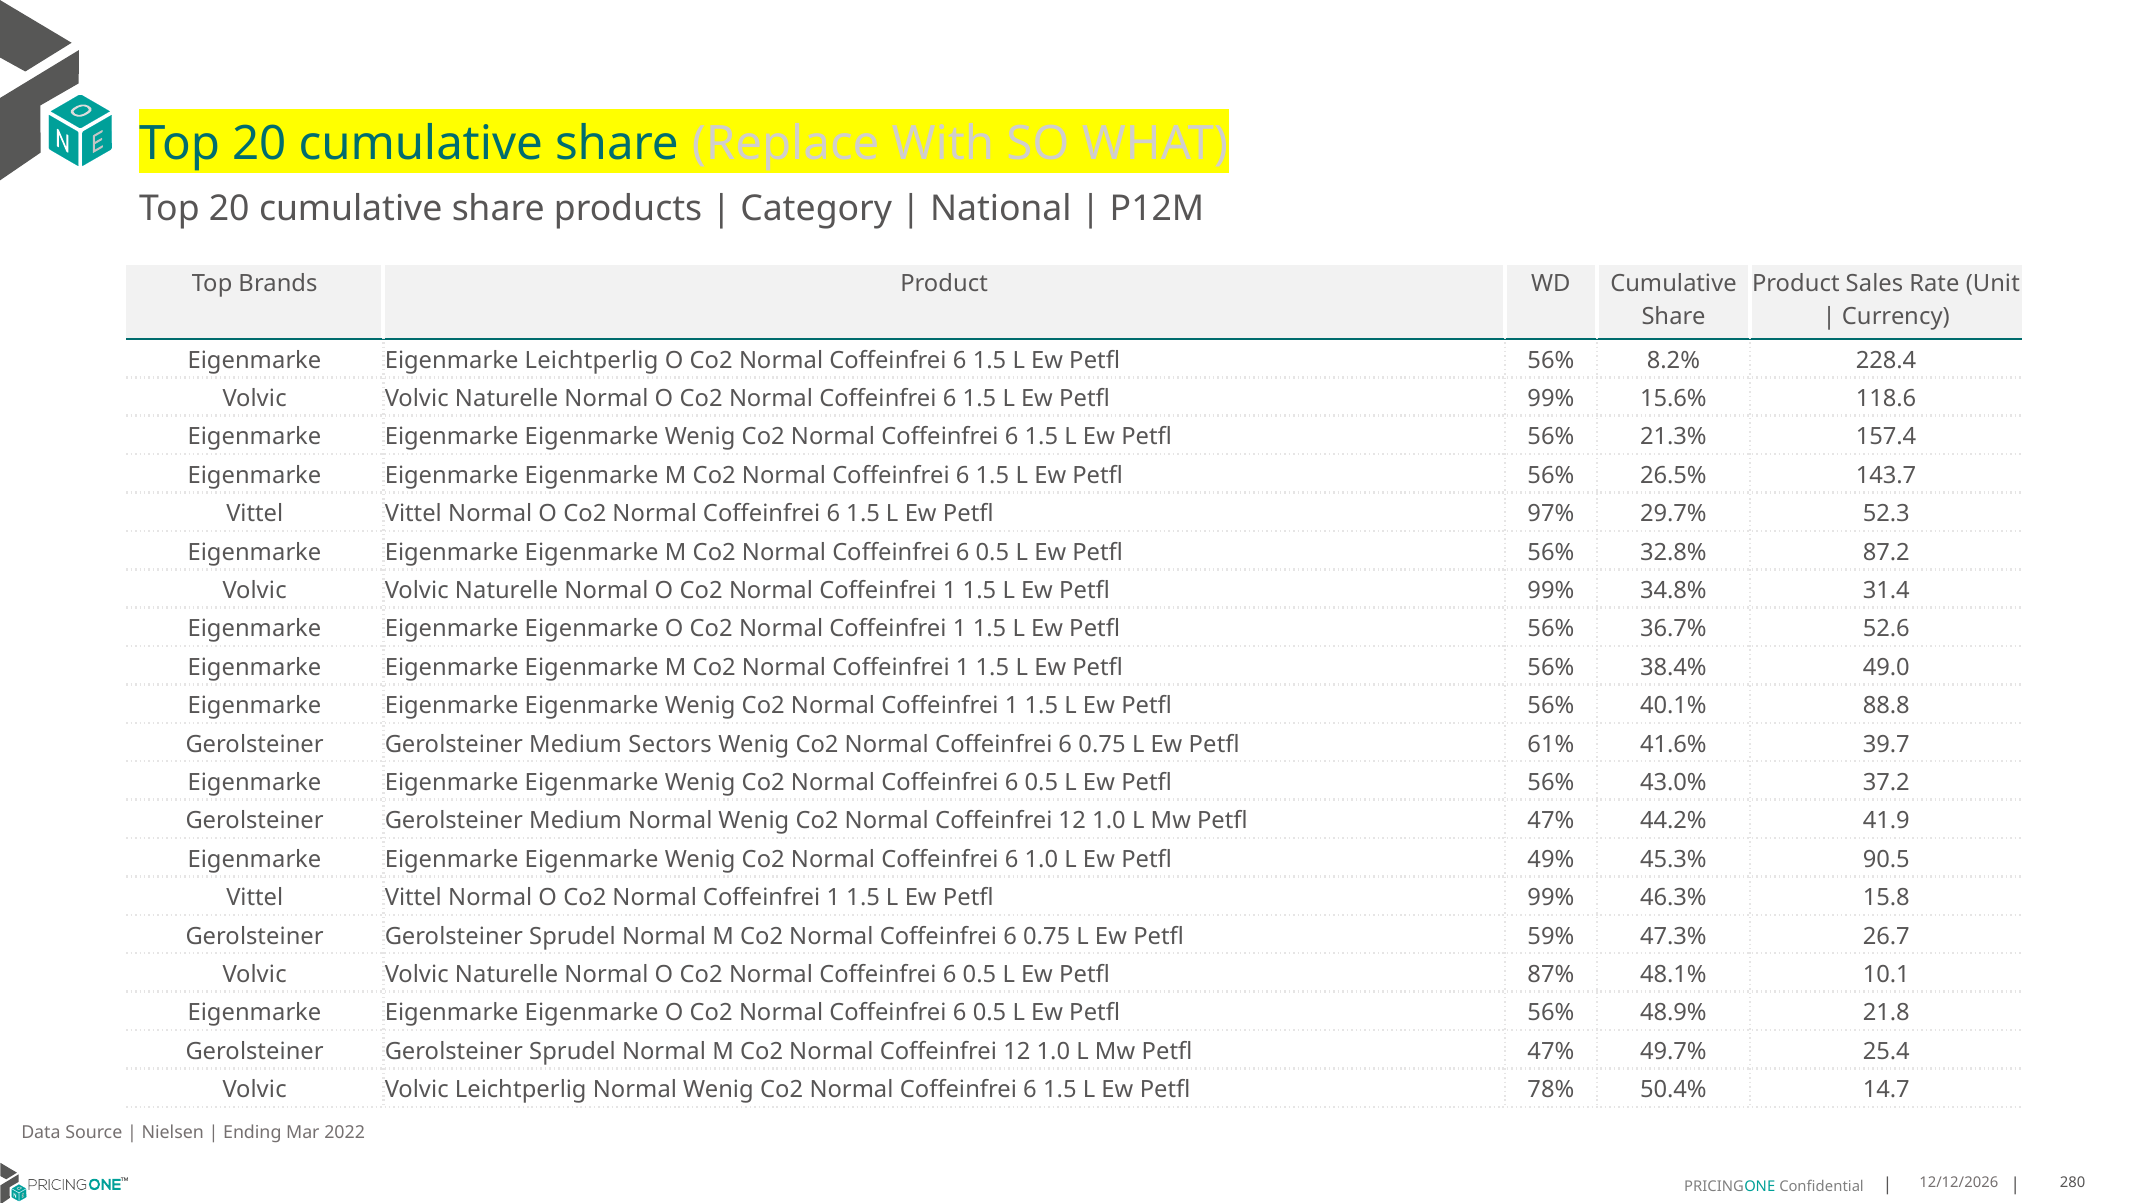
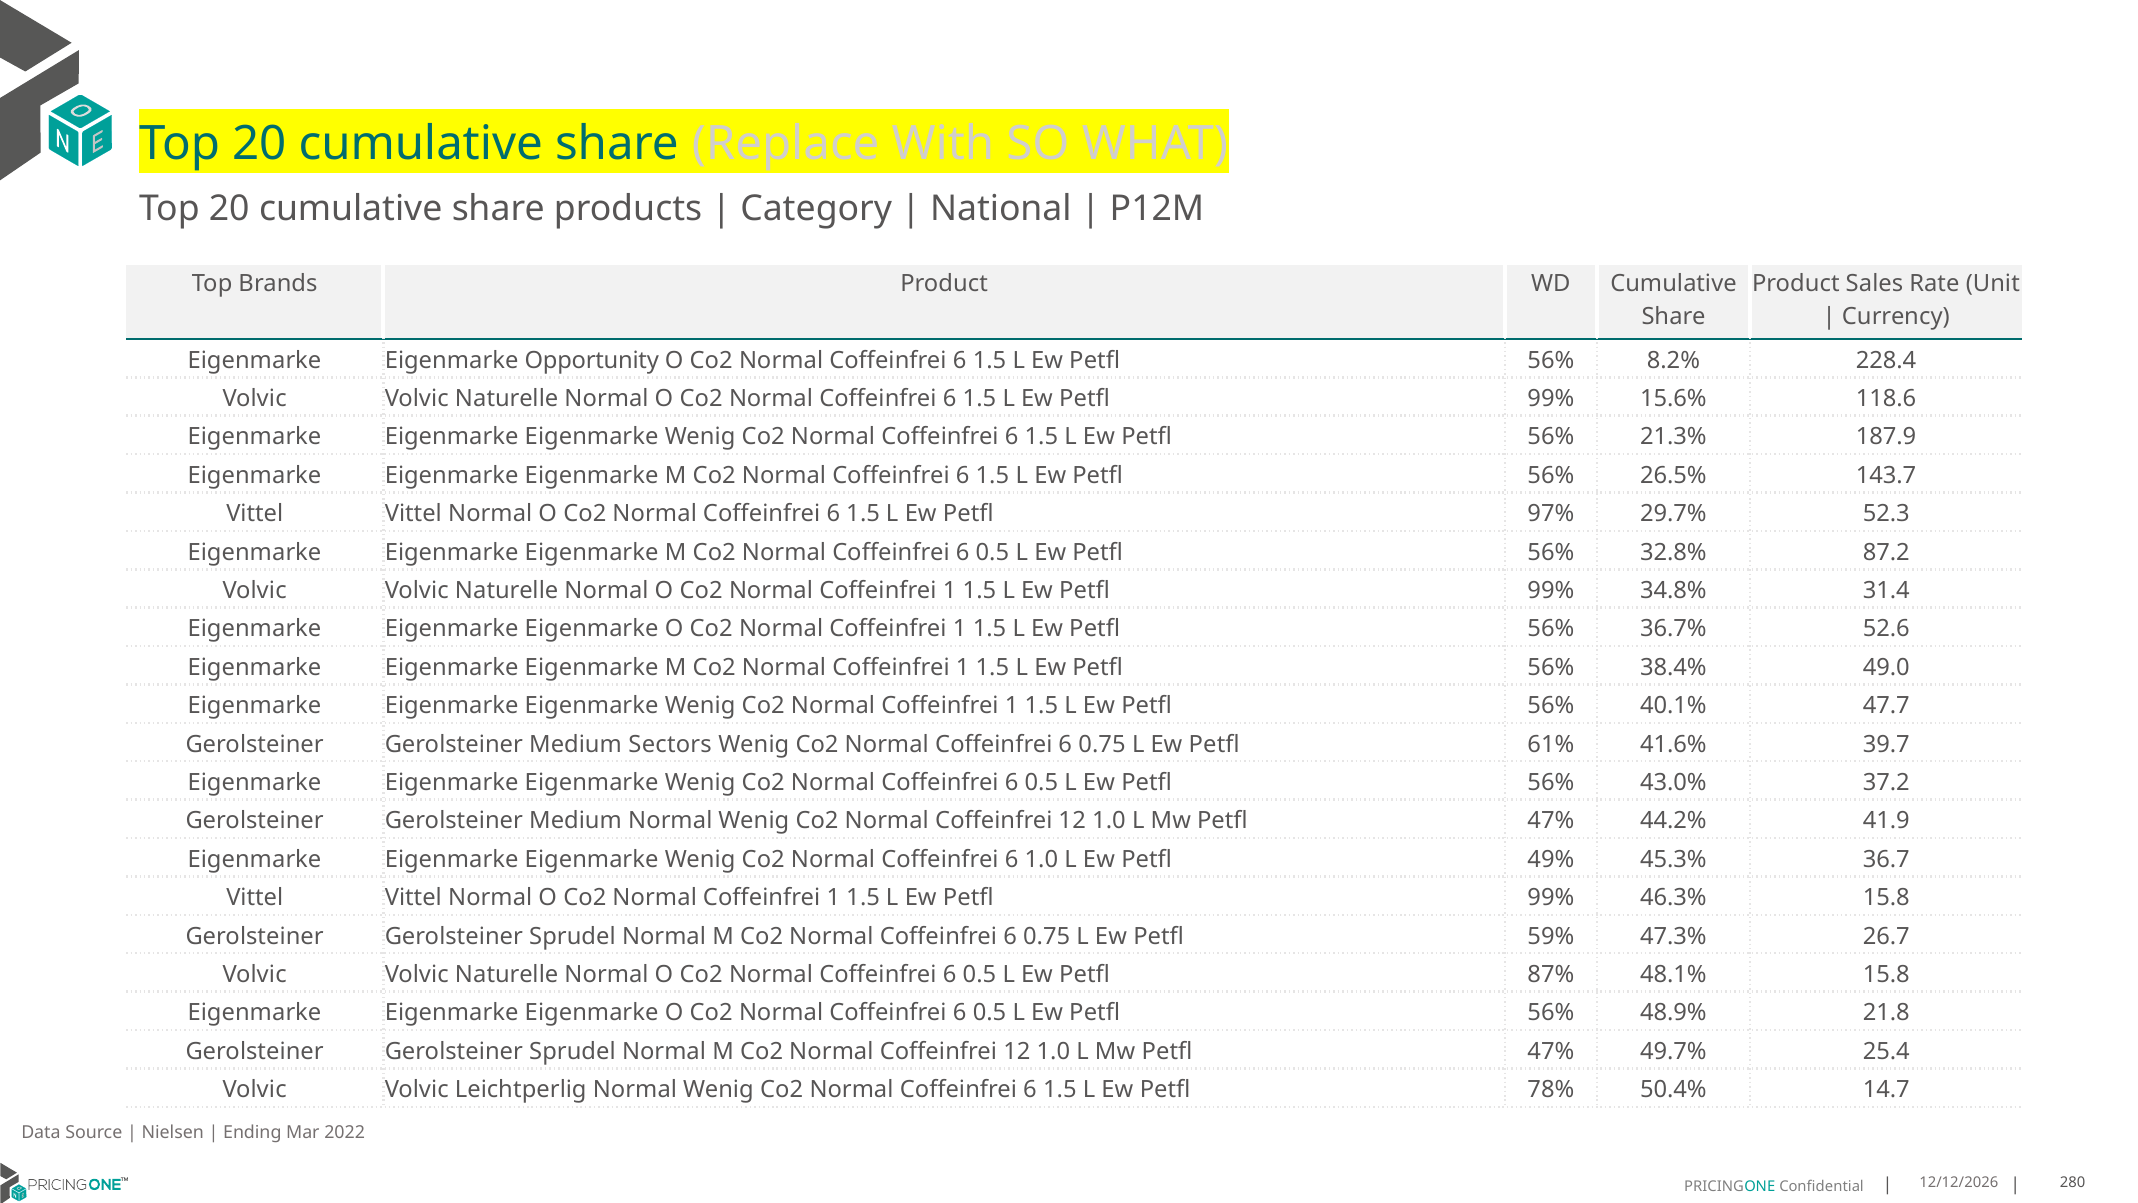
Eigenmarke Leichtperlig: Leichtperlig -> Opportunity (592, 360)
157.4: 157.4 -> 187.9 (1886, 437)
88.8: 88.8 -> 47.7 (1886, 706)
90.5: 90.5 -> 36.7 (1886, 859)
48.1% 10.1: 10.1 -> 15.8 (1886, 974)
